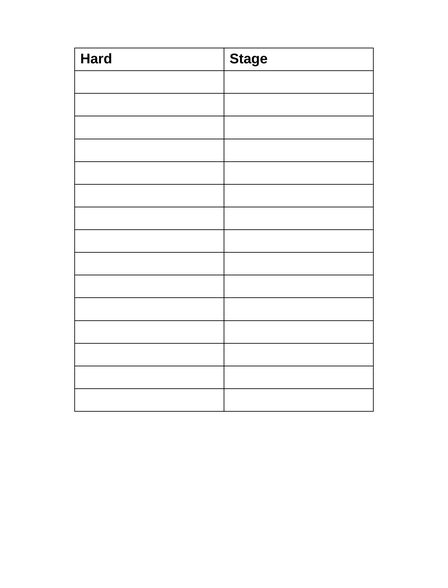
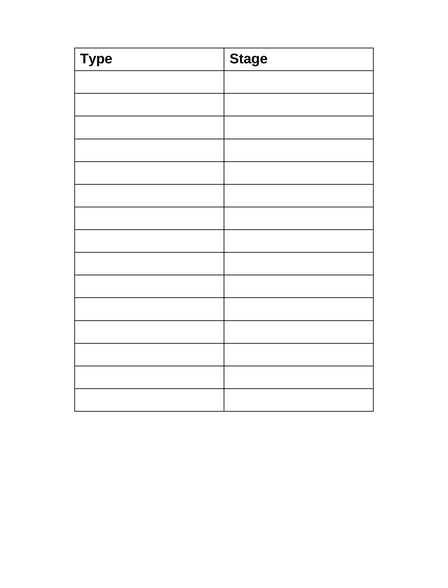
Hard: Hard -> Type (96, 59)
